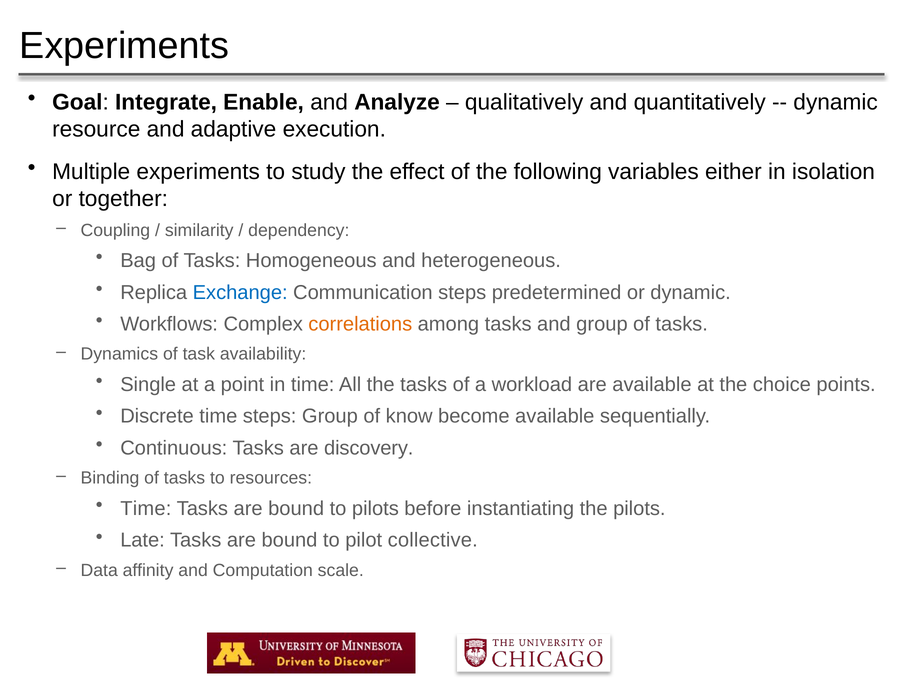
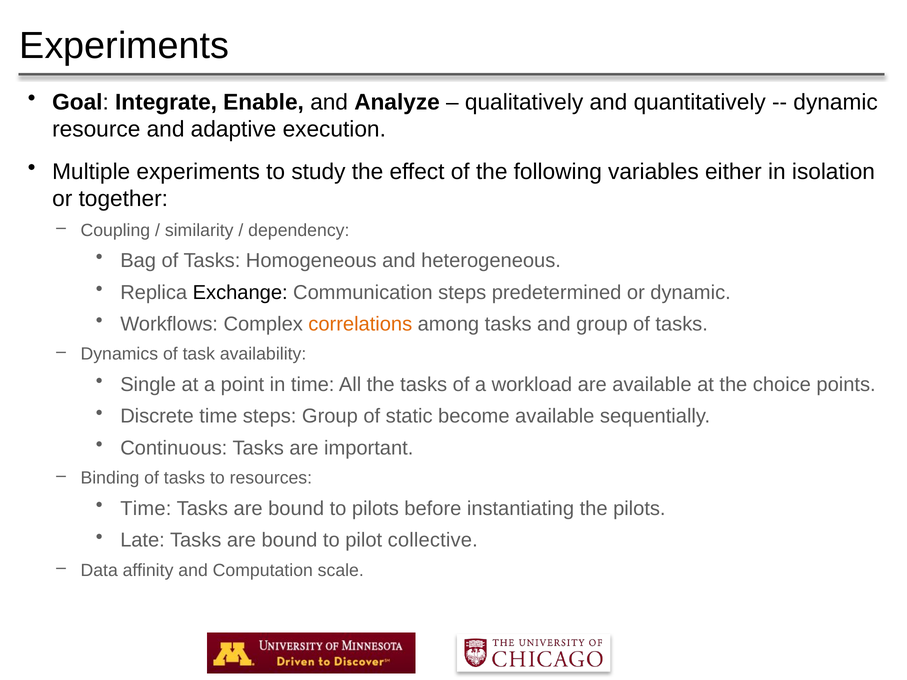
Exchange colour: blue -> black (240, 292)
know: know -> static (409, 416)
discovery: discovery -> important (369, 448)
